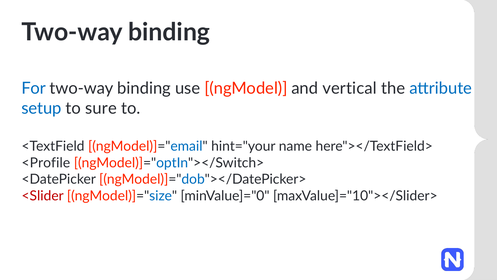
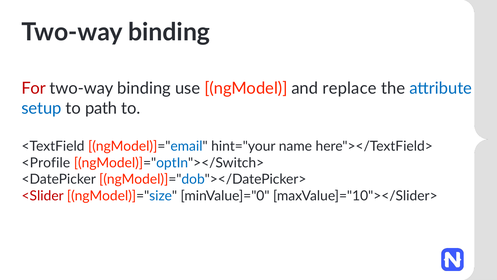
For colour: blue -> red (34, 88)
vertical: vertical -> replace (350, 88)
sure: sure -> path (101, 108)
